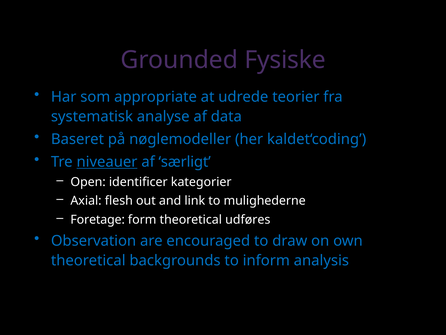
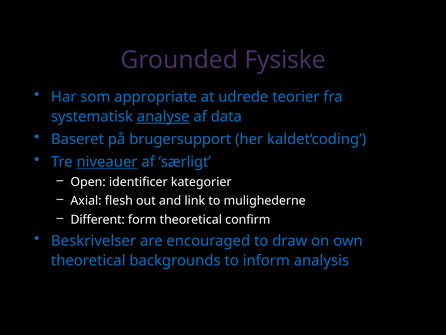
analyse underline: none -> present (163, 116)
nøglemodeller: nøglemodeller -> brugersupport (180, 139)
Foretage: Foretage -> Different (98, 219)
udføres: udføres -> confirm (248, 219)
Observation: Observation -> Beskrivelser (94, 241)
